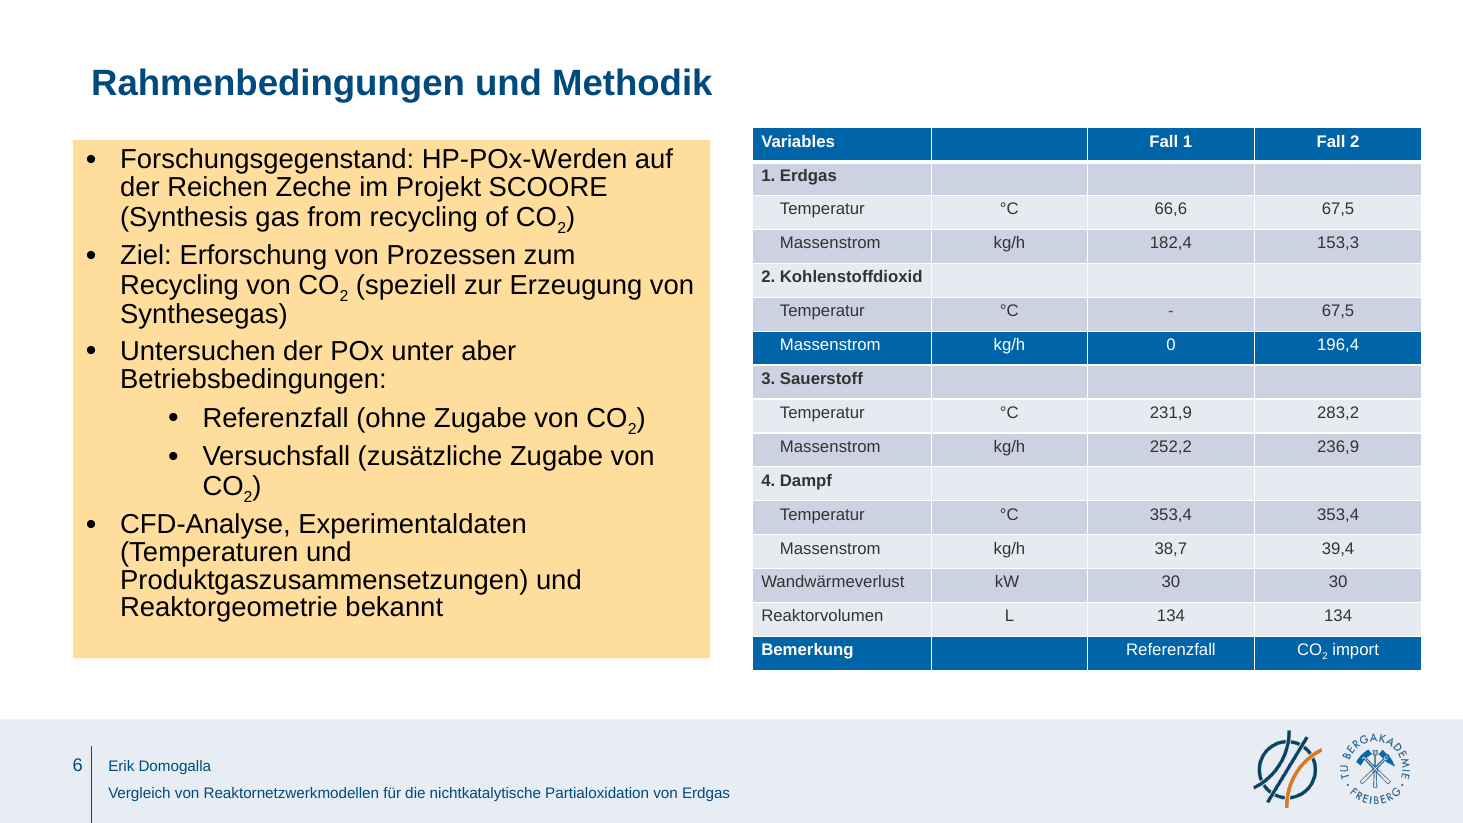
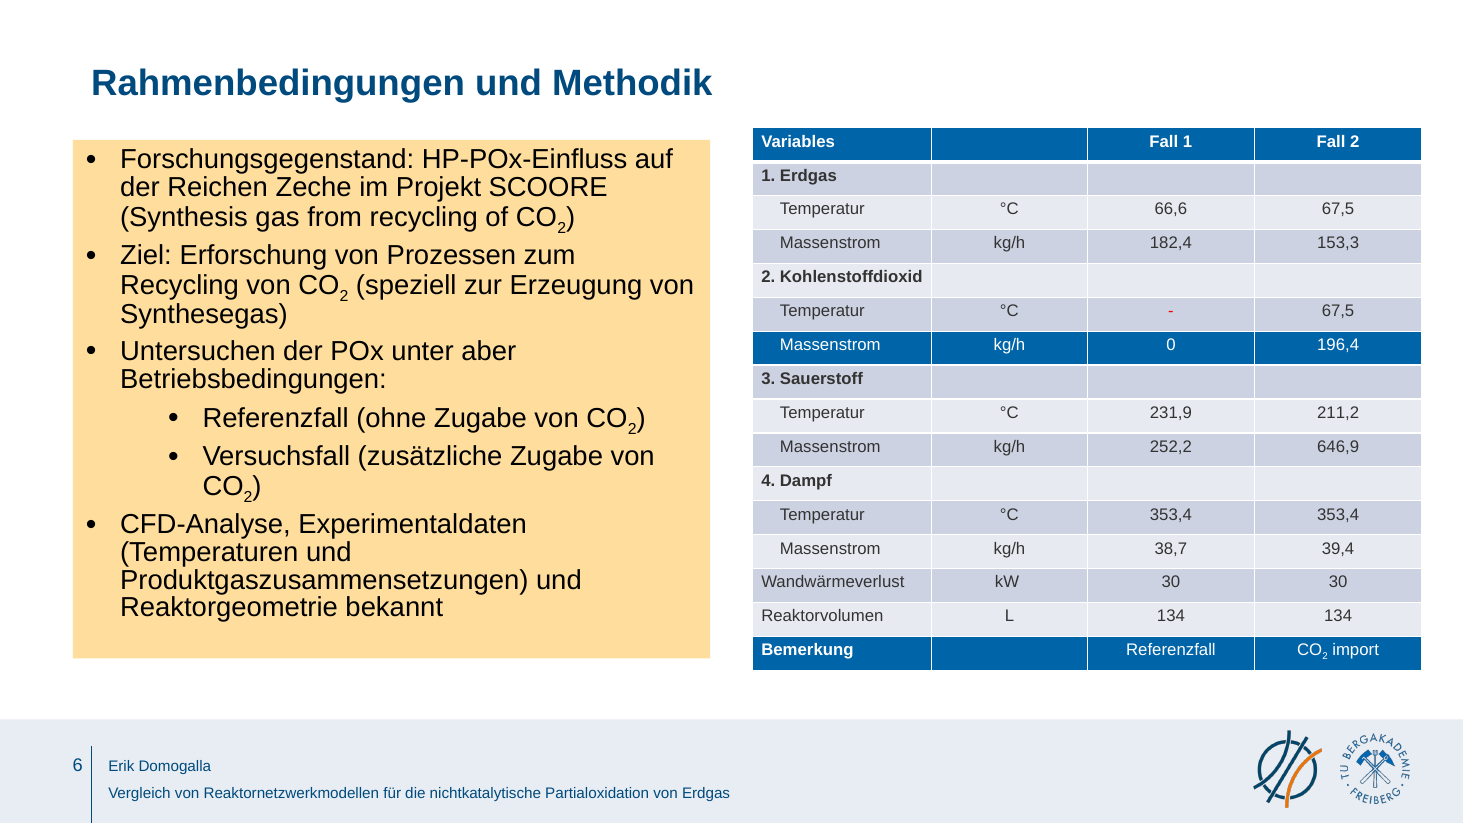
HP-POx-Werden: HP-POx-Werden -> HP-POx-Einfluss (525, 159)
283,2: 283,2 -> 211,2 (1338, 413)
236,9: 236,9 -> 646,9 (1338, 447)
